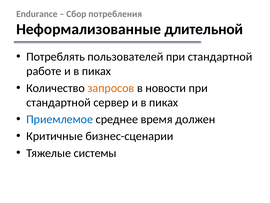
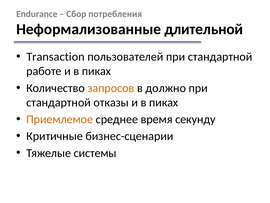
Потреблять: Потреблять -> Transaction (55, 57)
новости: новости -> должно (166, 88)
сервер: сервер -> отказы (111, 102)
Приемлемое colour: blue -> orange (60, 119)
должен: должен -> секунду (195, 119)
